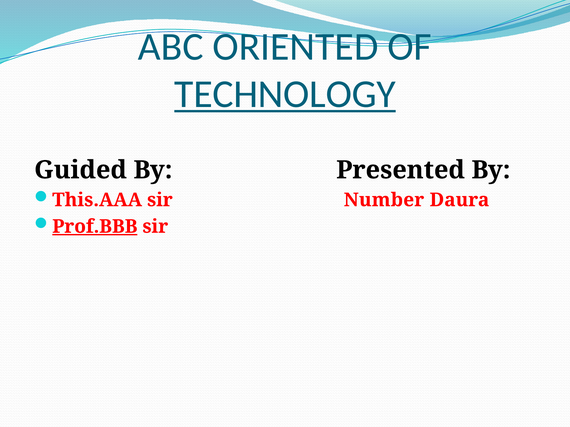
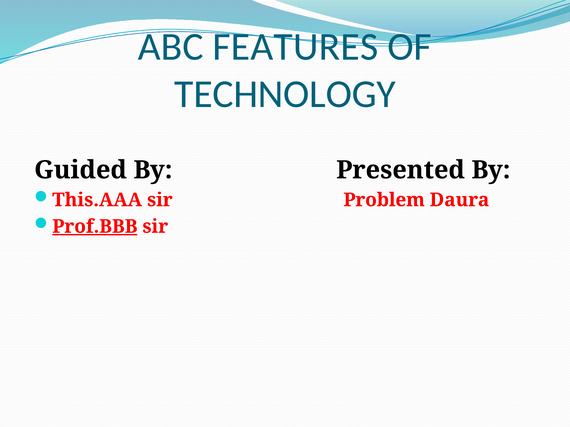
ORIENTED: ORIENTED -> FEATURES (295, 47)
TECHNOLOGY underline: present -> none (285, 94)
Number: Number -> Problem (384, 200)
